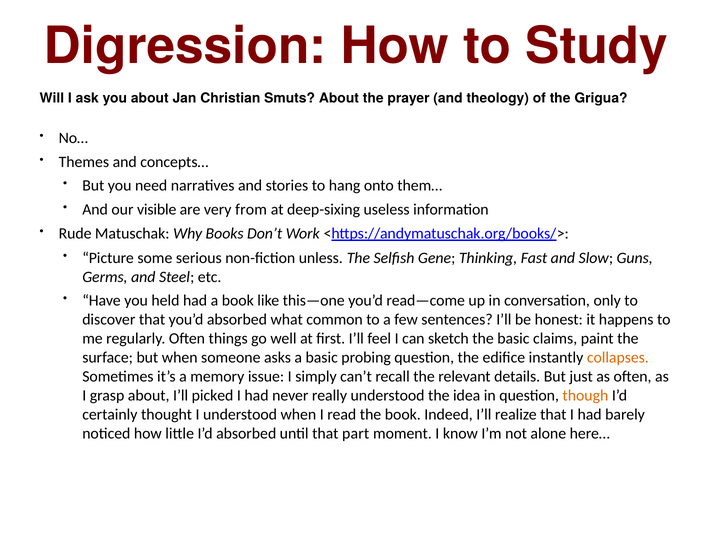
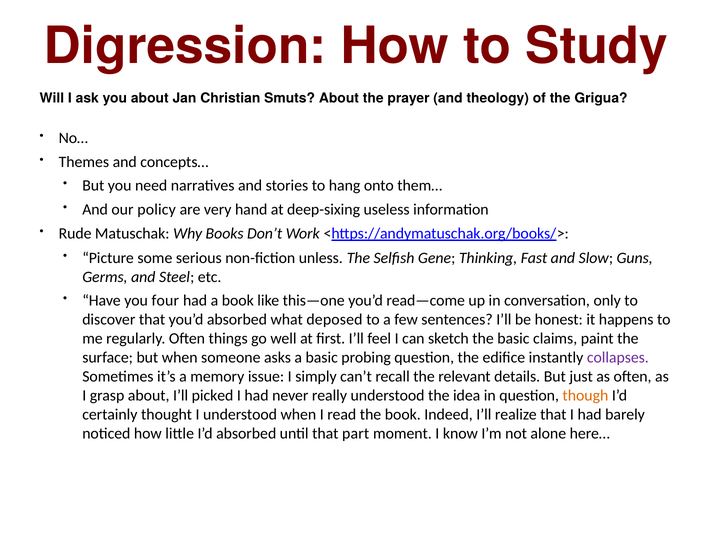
visible: visible -> policy (157, 210)
from: from -> hand (251, 210)
held: held -> four (165, 301)
common: common -> deposed (334, 320)
collapses colour: orange -> purple (618, 358)
